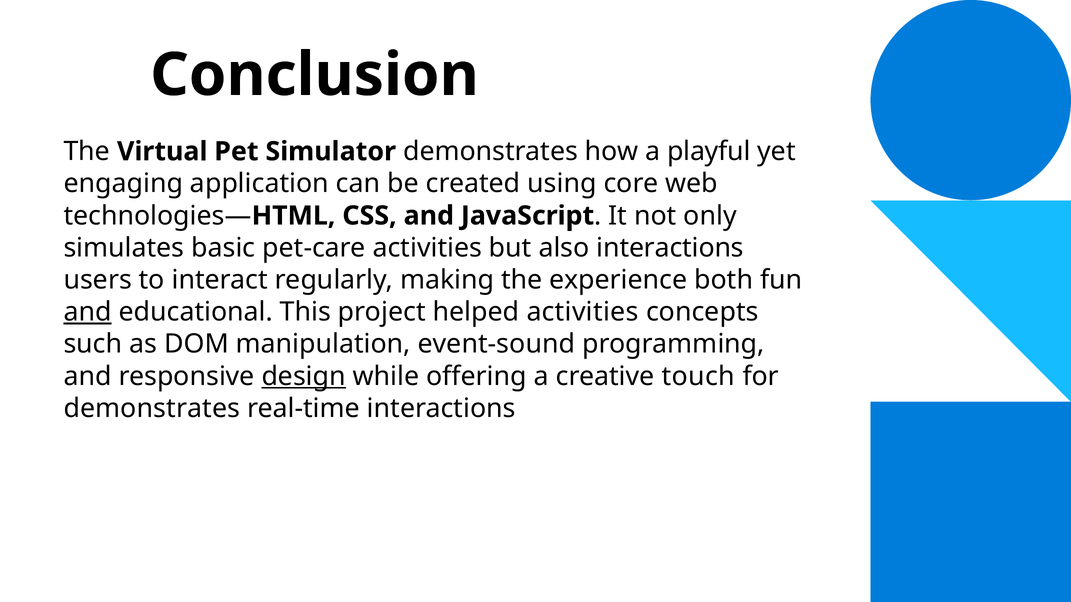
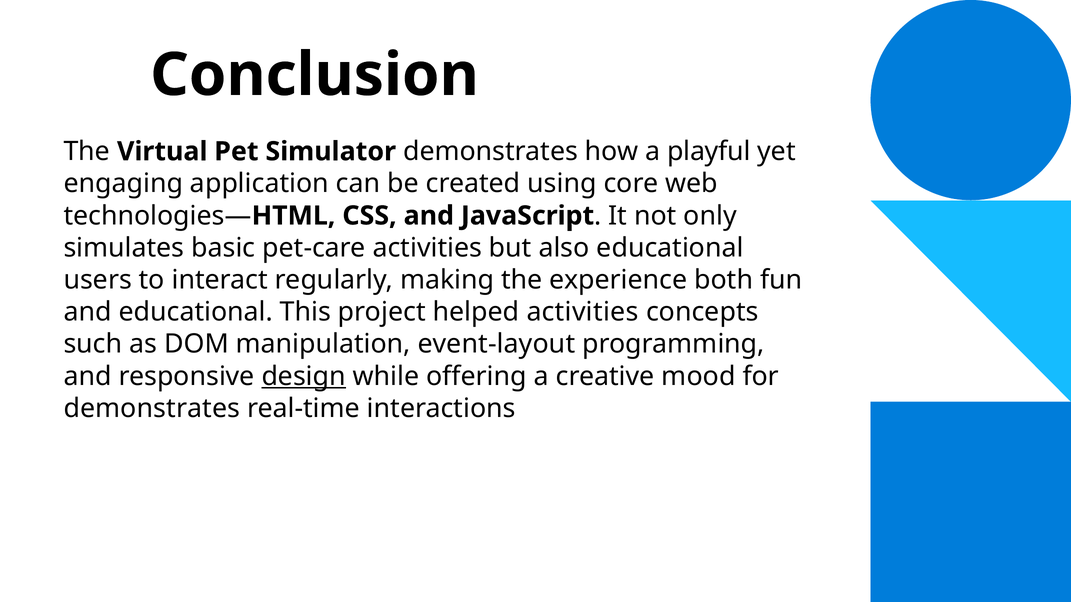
also interactions: interactions -> educational (670, 248)
and underline: present -> none (88, 312)
event-sound: event-sound -> event-layout (496, 344)
touch: touch -> mood (698, 376)
